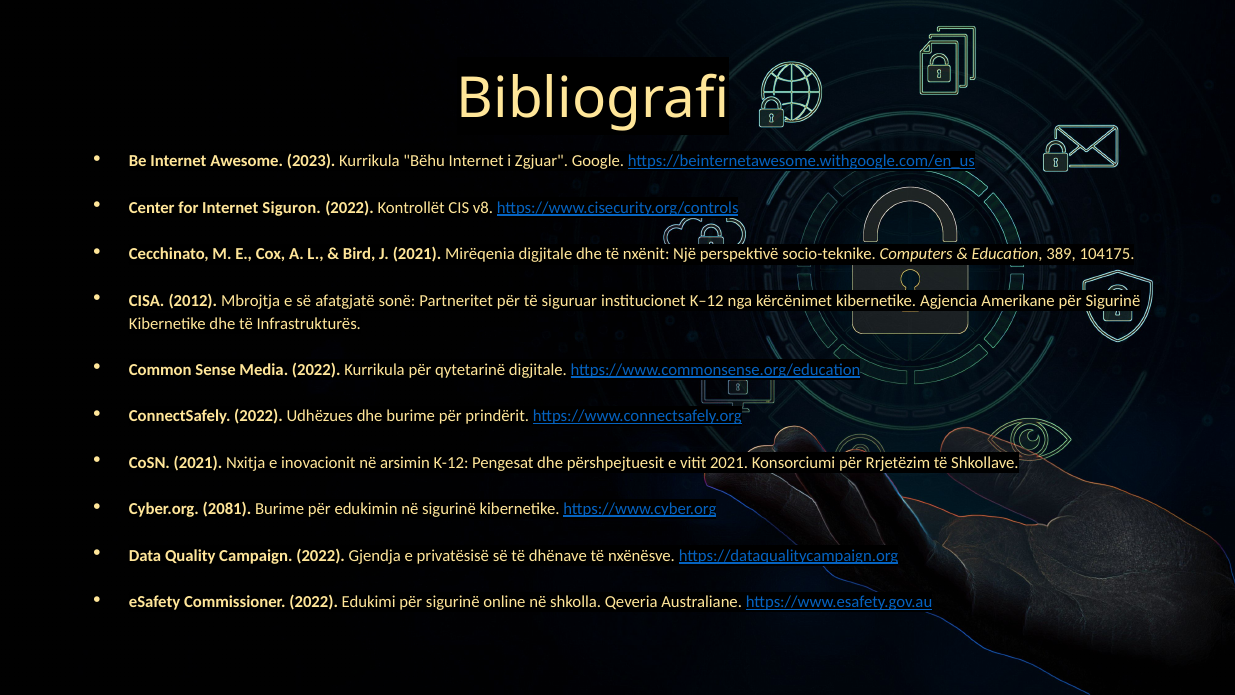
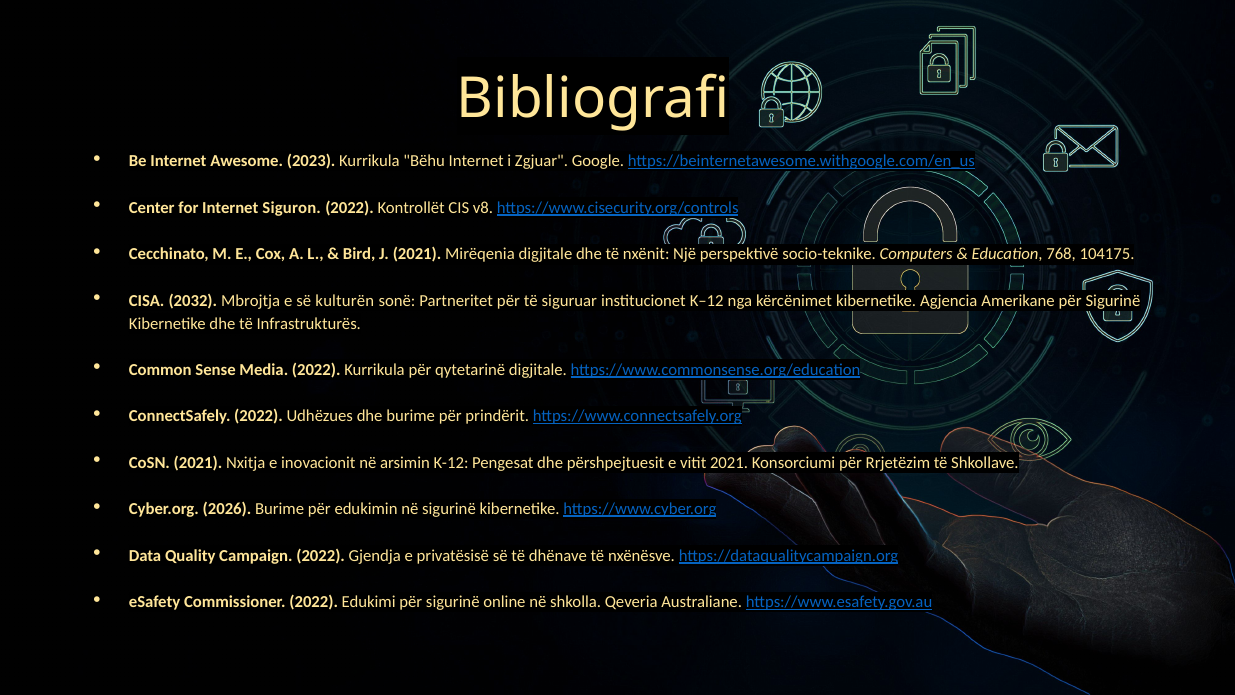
389: 389 -> 768 (1061, 254)
2012: 2012 -> 2032 (193, 300)
afatgjatë: afatgjatë -> kulturën (345, 300)
2081: 2081 -> 2026 (227, 509)
